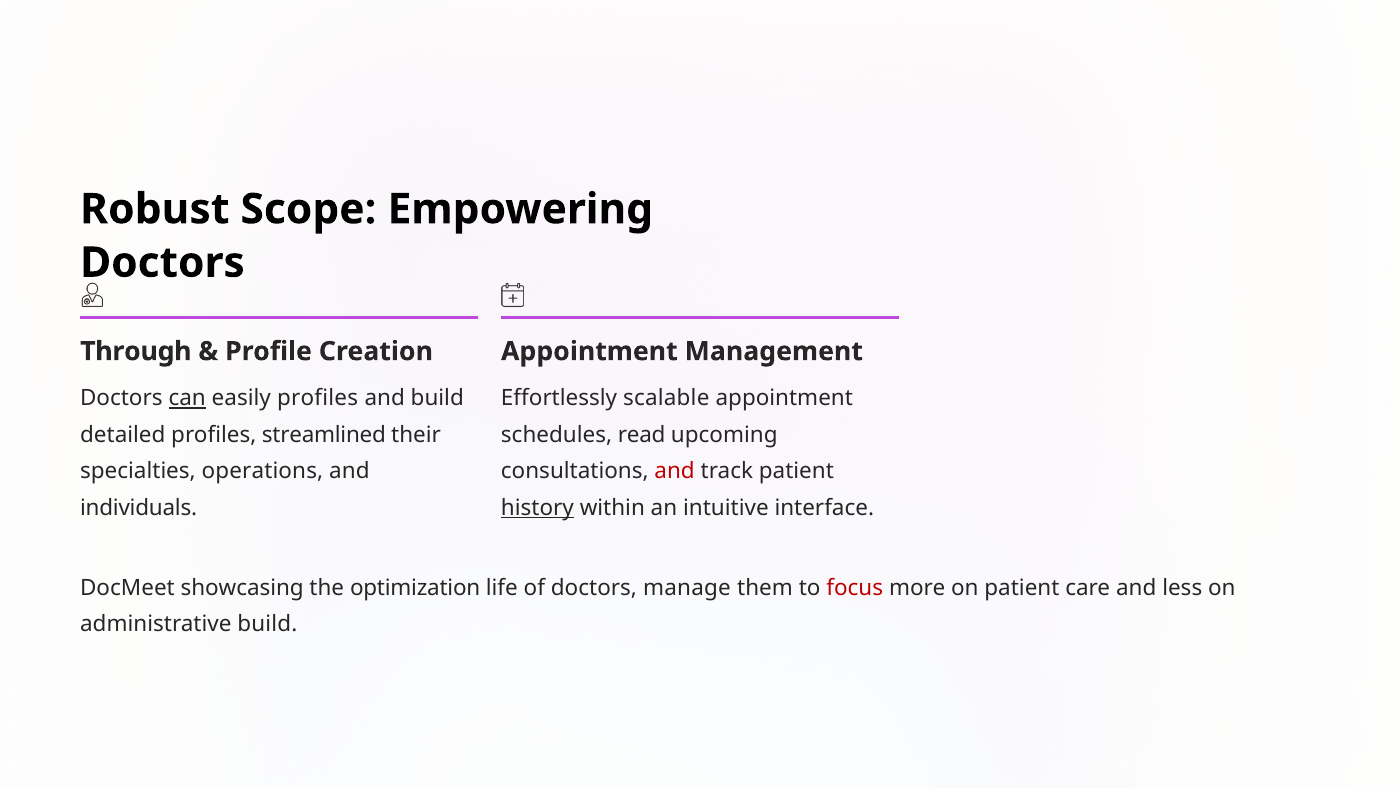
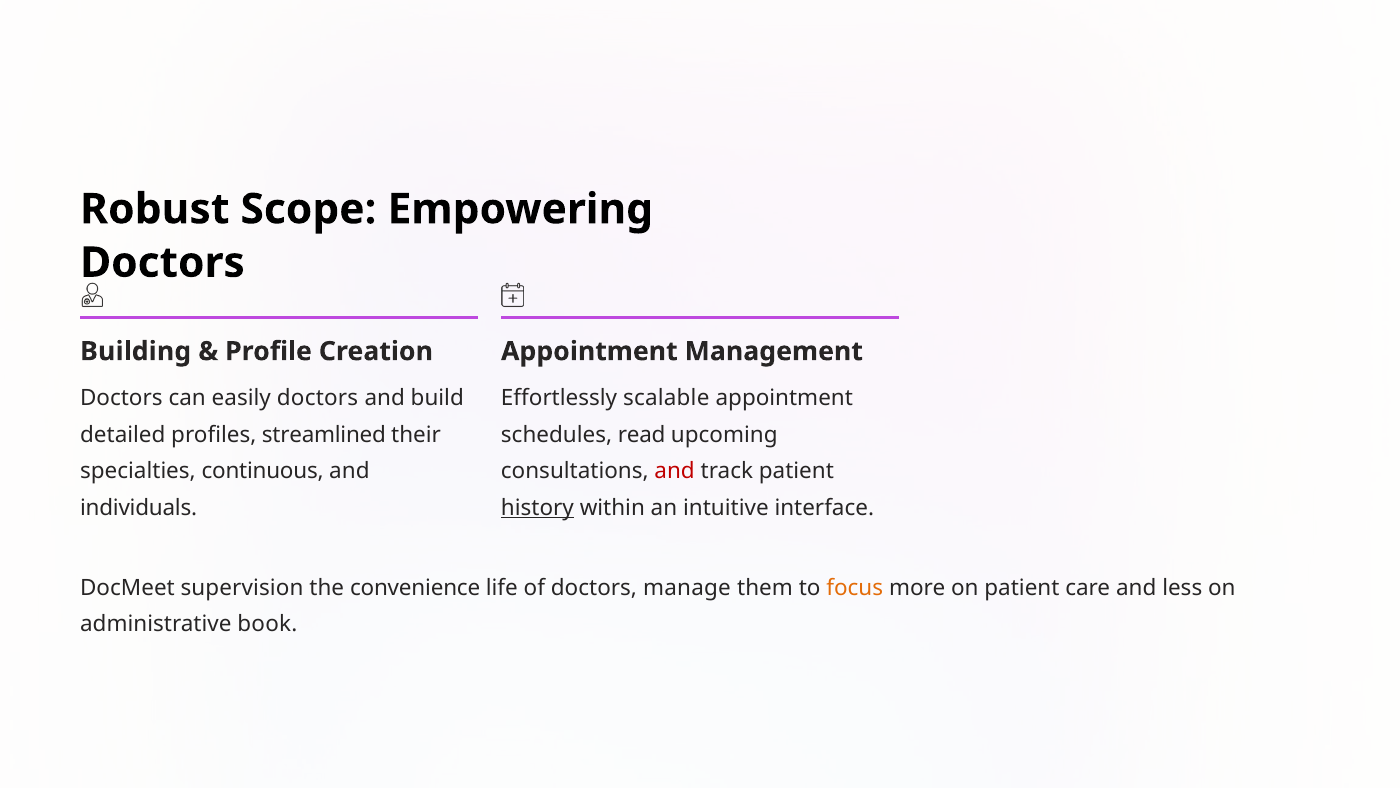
Through: Through -> Building (136, 351)
can underline: present -> none (187, 398)
easily profiles: profiles -> doctors (318, 398)
operations: operations -> continuous (263, 471)
showcasing: showcasing -> supervision (242, 588)
optimization: optimization -> convenience (415, 588)
focus colour: red -> orange (855, 588)
administrative build: build -> book (267, 624)
